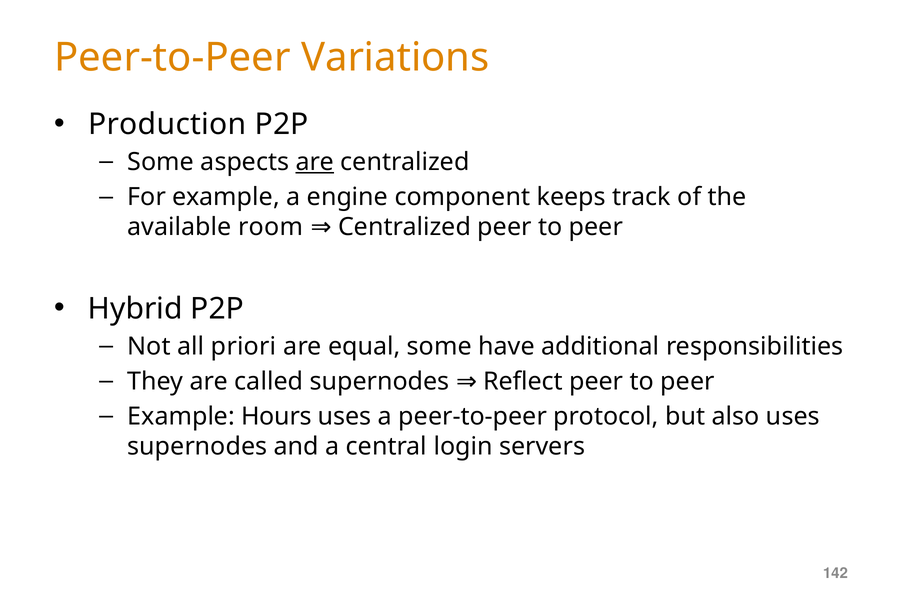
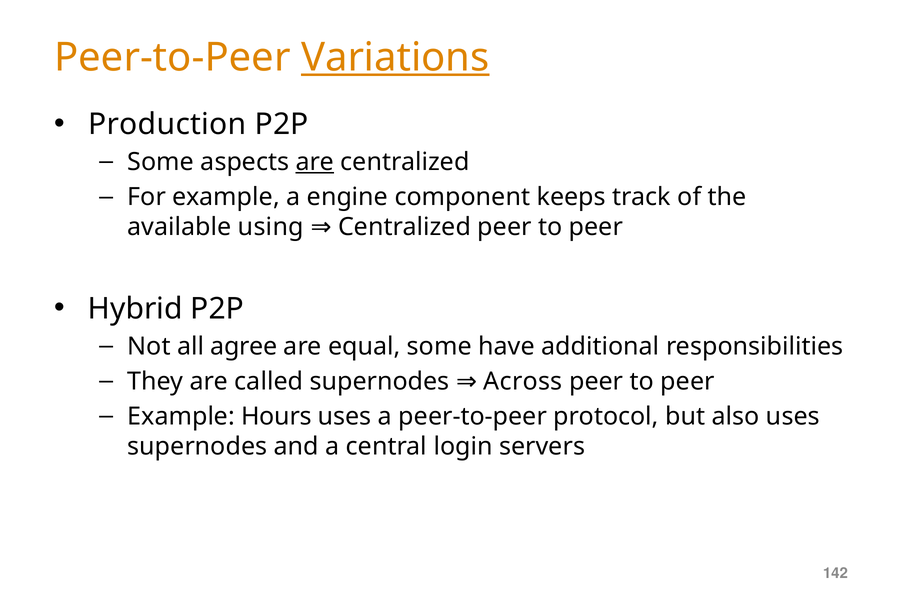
Variations underline: none -> present (395, 58)
room: room -> using (271, 227)
priori: priori -> agree (244, 347)
Reflect: Reflect -> Across (523, 382)
